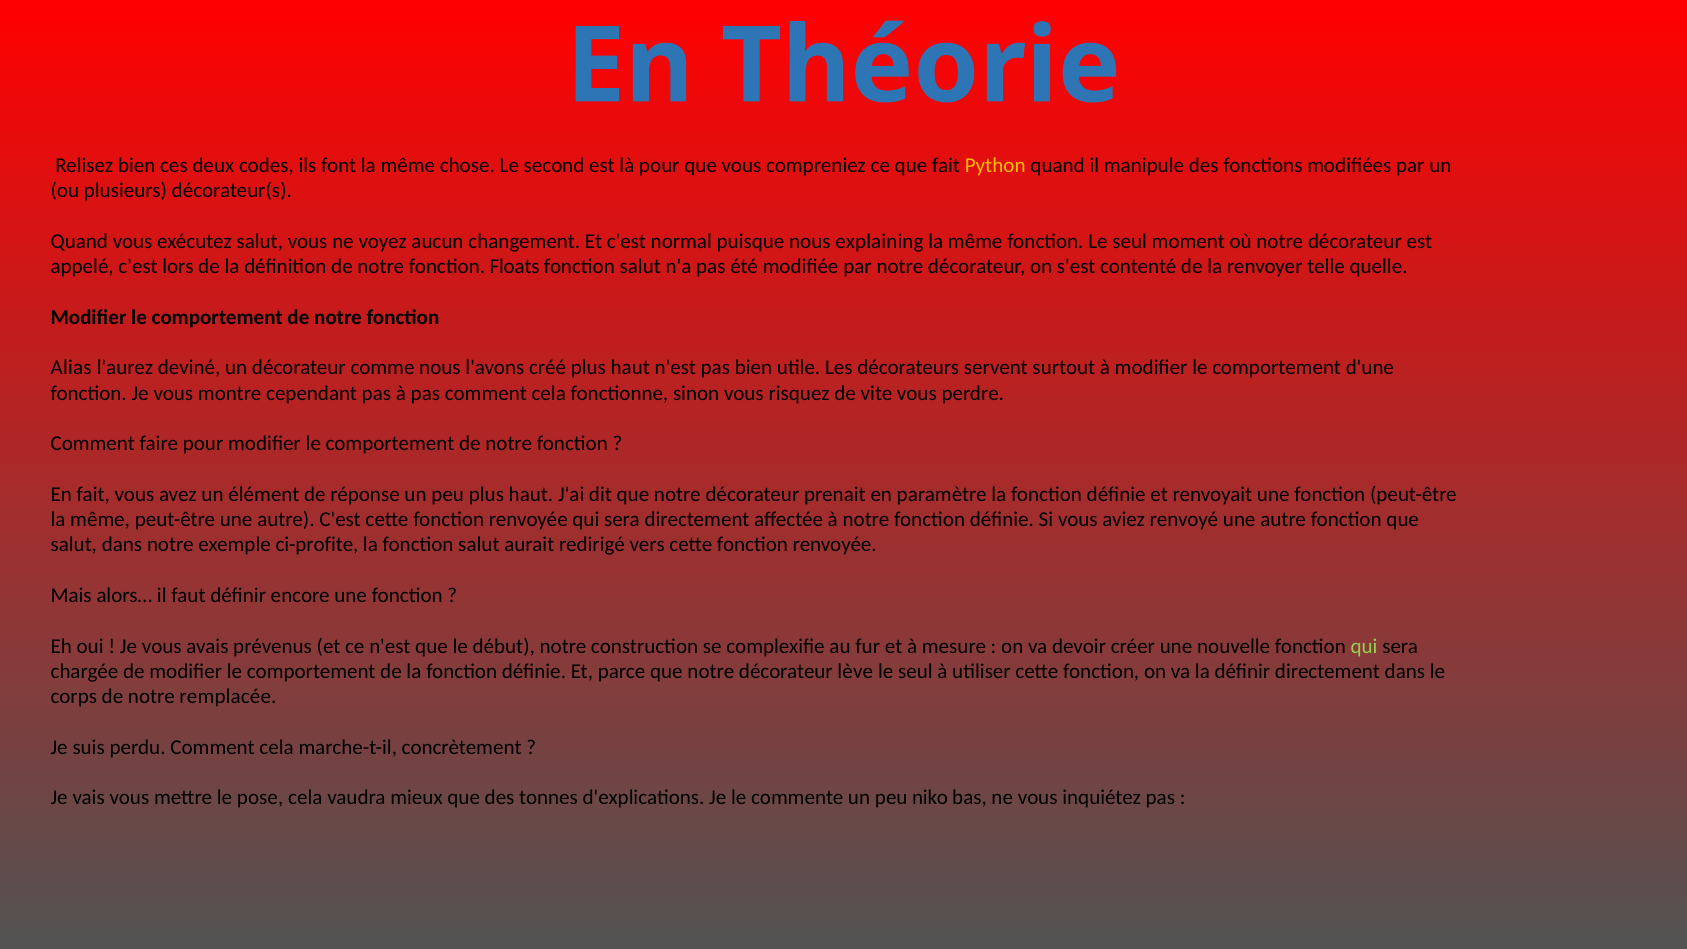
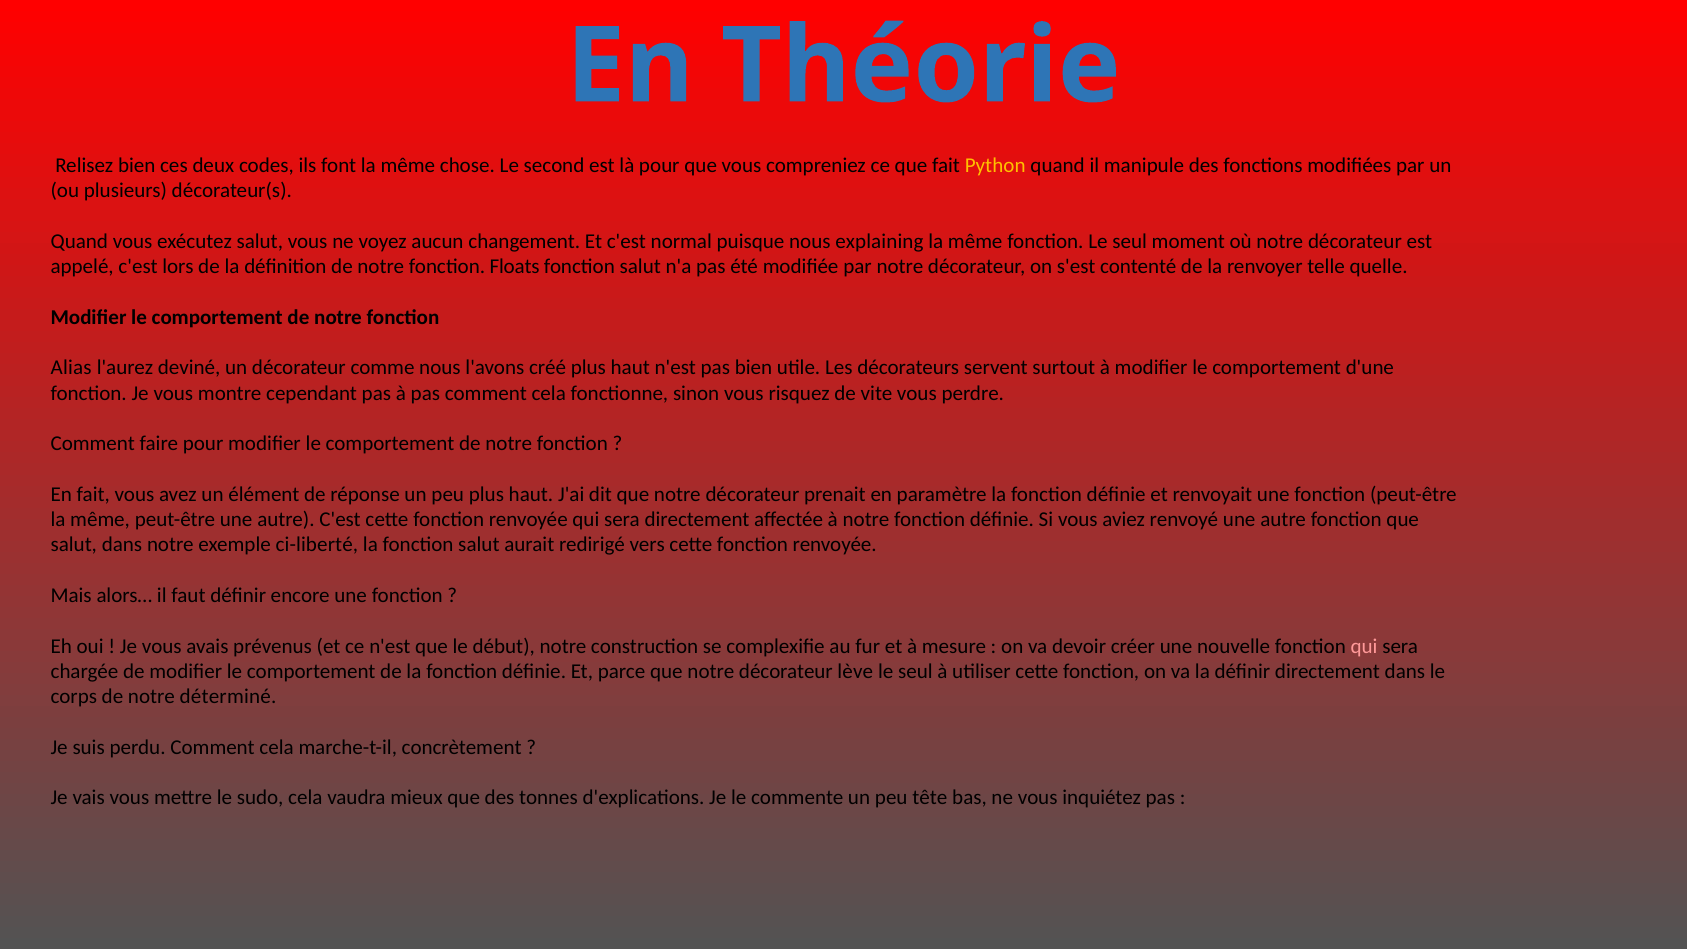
ci-profite: ci-profite -> ci-liberté (317, 545)
qui colour: light green -> pink (1364, 646)
remplacée: remplacée -> déterminé (228, 697)
pose: pose -> sudo (260, 798)
niko: niko -> tête (930, 798)
